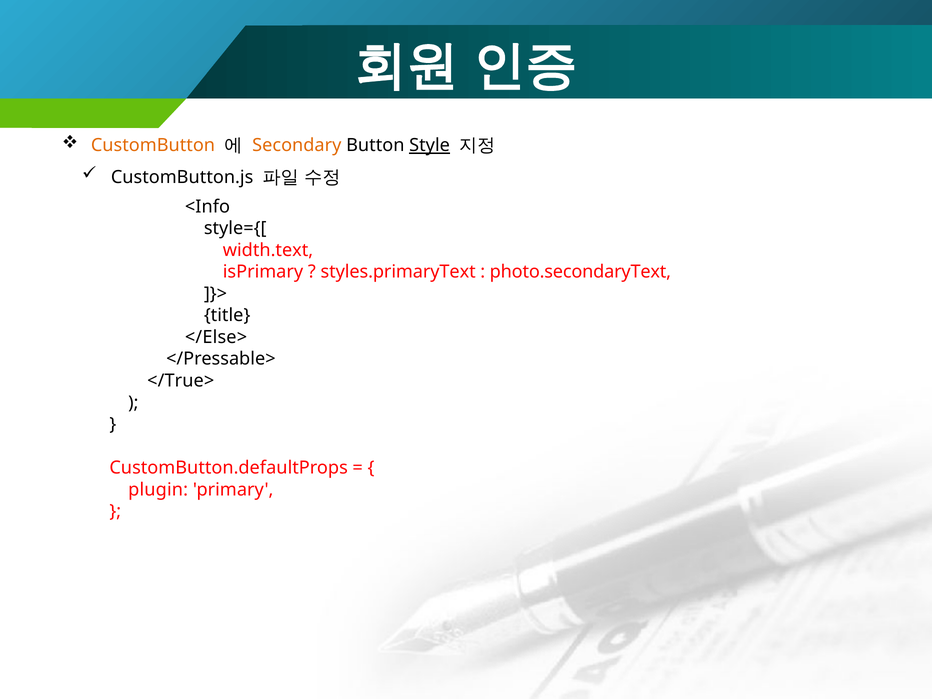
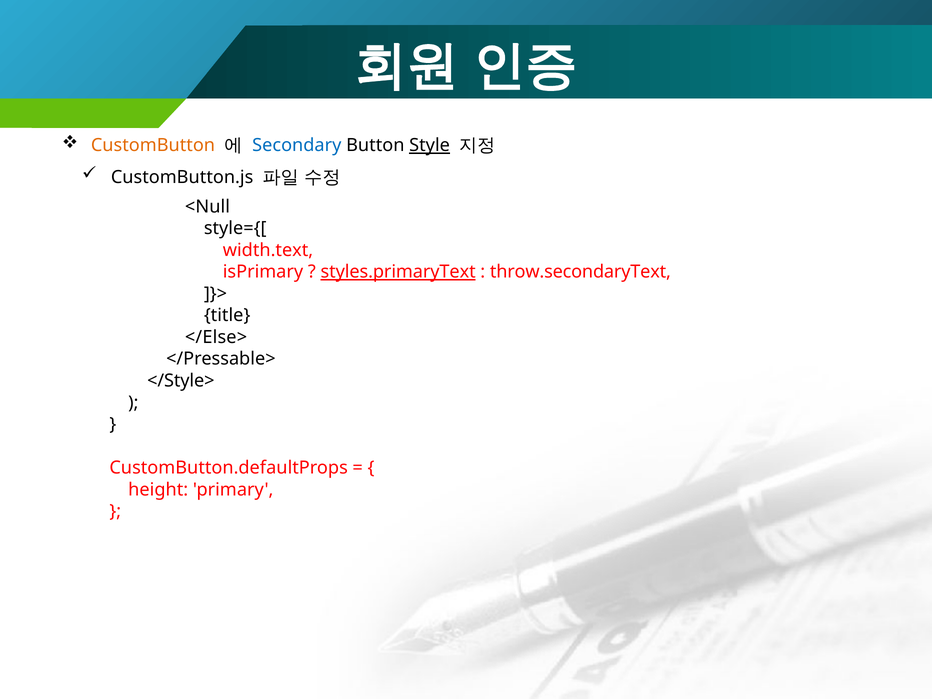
Secondary colour: orange -> blue (297, 145)
<Info: <Info -> <Null (207, 207)
styles.primaryText underline: none -> present (398, 272)
photo.secondaryText: photo.secondaryText -> throw.secondaryText (580, 272)
</True>: </True> -> </Style> (181, 381)
plugin: plugin -> height (158, 490)
